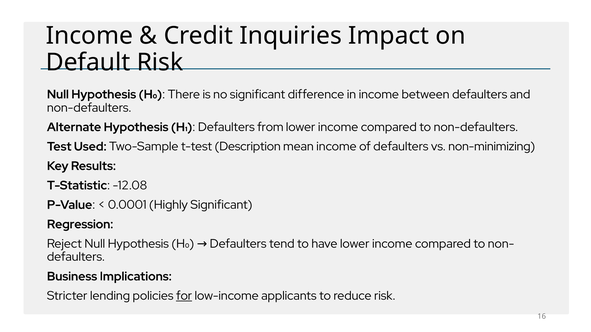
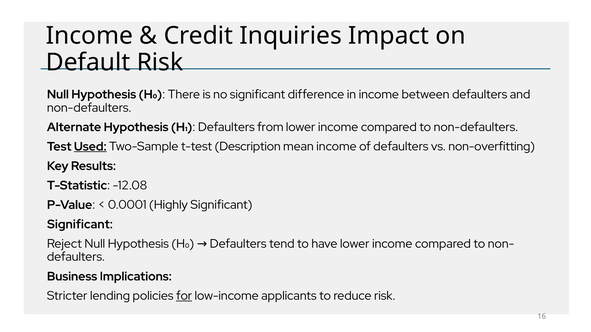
Used underline: none -> present (90, 147)
non-minimizing: non-minimizing -> non-overfitting (492, 147)
Regression: Regression -> Significant (80, 225)
